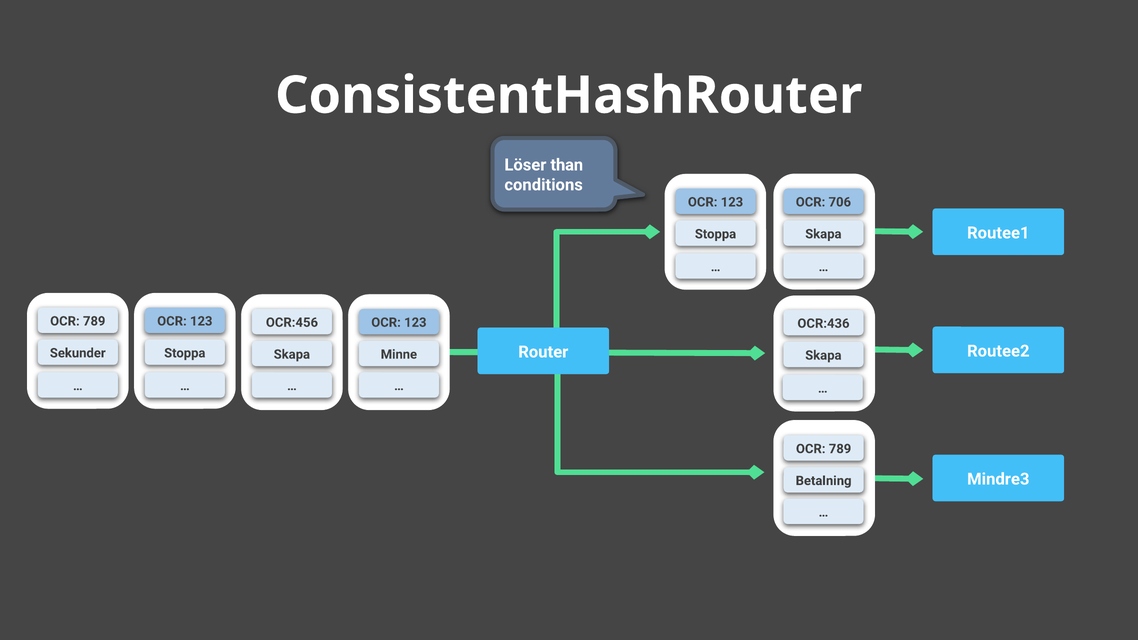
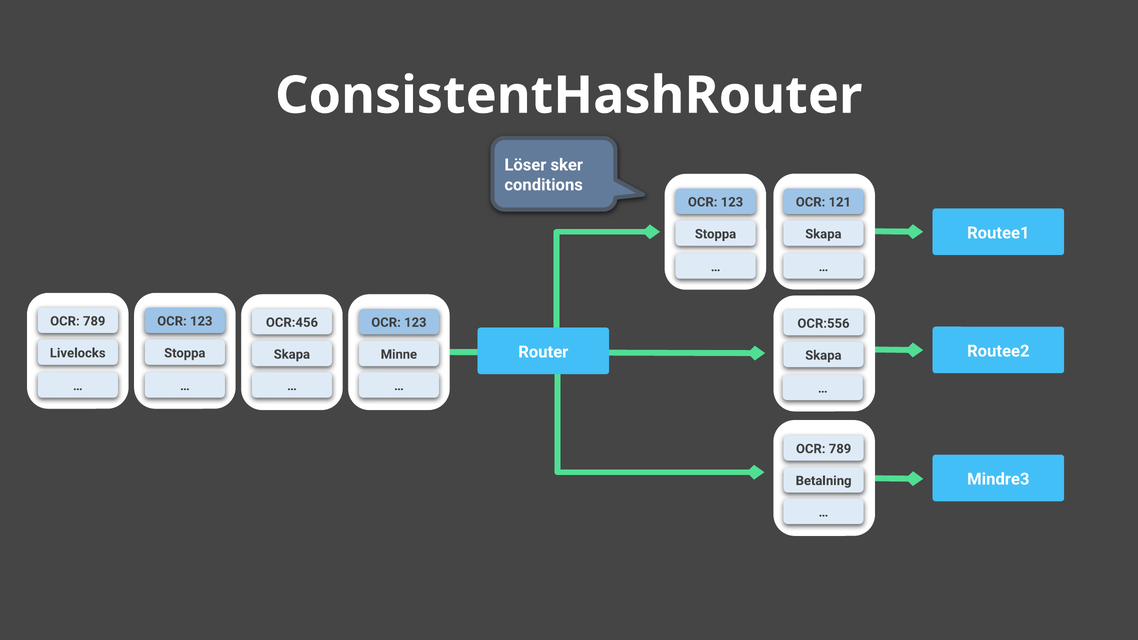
than: than -> sker (567, 165)
706: 706 -> 121 (840, 202)
OCR:436: OCR:436 -> OCR:556 (823, 324)
Sekunder: Sekunder -> Livelocks (78, 353)
